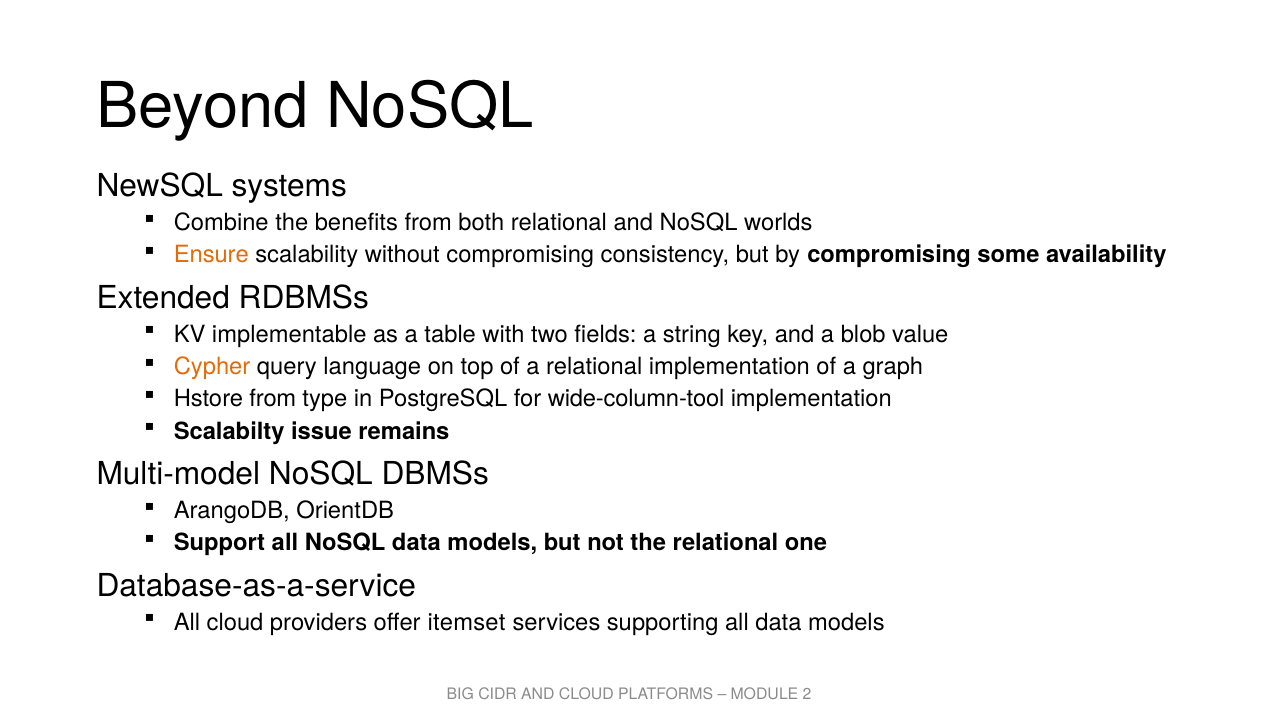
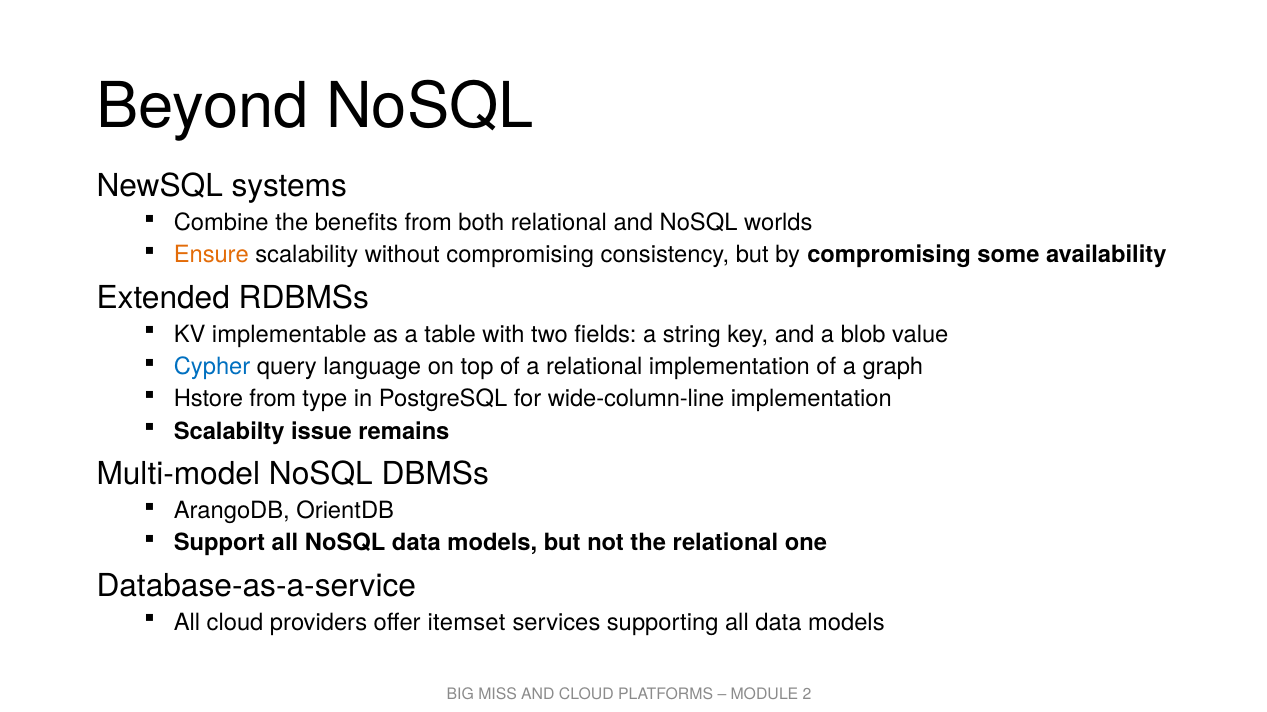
Cypher colour: orange -> blue (212, 367)
wide-column-tool: wide-column-tool -> wide-column-line (636, 399)
CIDR: CIDR -> MISS (498, 695)
